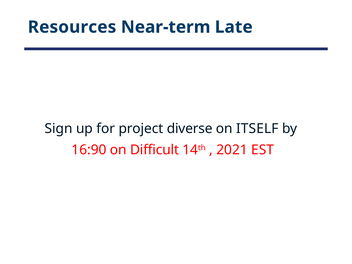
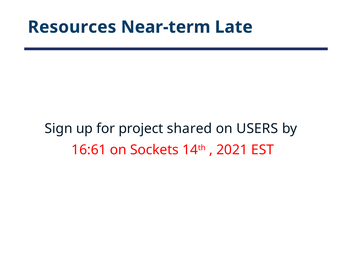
diverse: diverse -> shared (190, 129)
ITSELF: ITSELF -> USERS (257, 129)
16:90: 16:90 -> 16:61 (89, 150)
Difficult: Difficult -> Sockets (154, 150)
